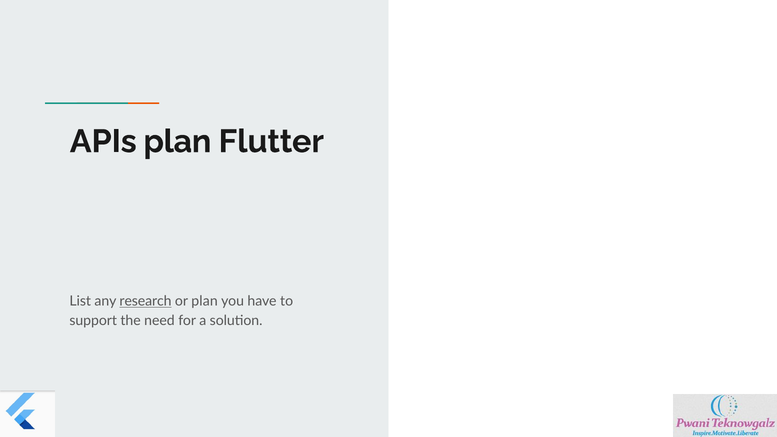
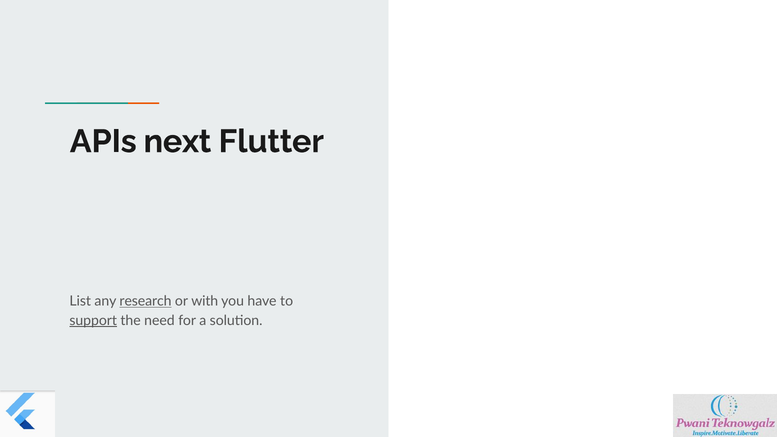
APIs plan: plan -> next (177, 142)
or plan: plan -> with (205, 301)
support underline: none -> present (93, 321)
